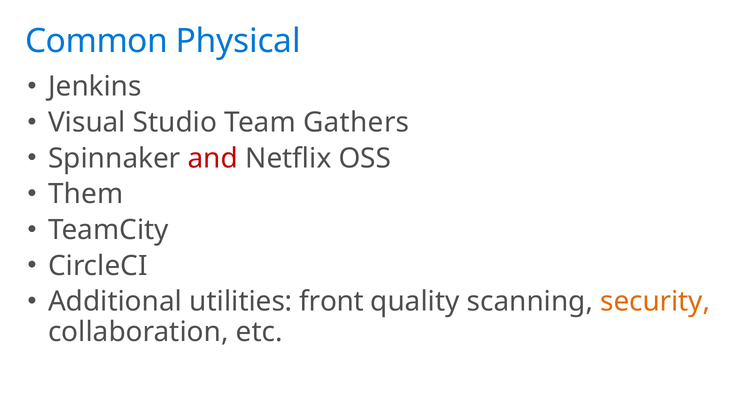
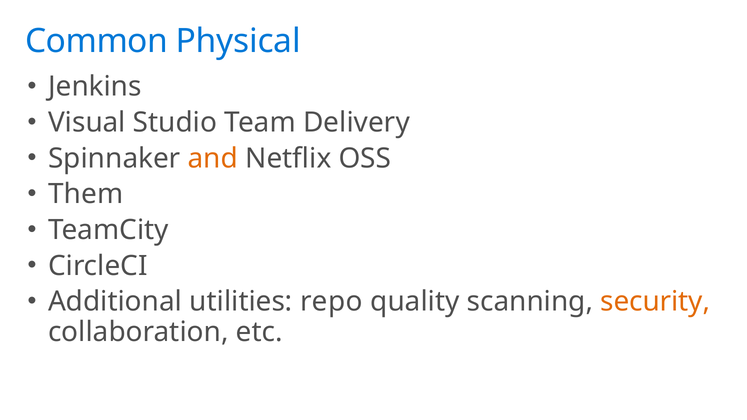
Gathers: Gathers -> Delivery (356, 122)
and colour: red -> orange (213, 158)
front: front -> repo (331, 302)
